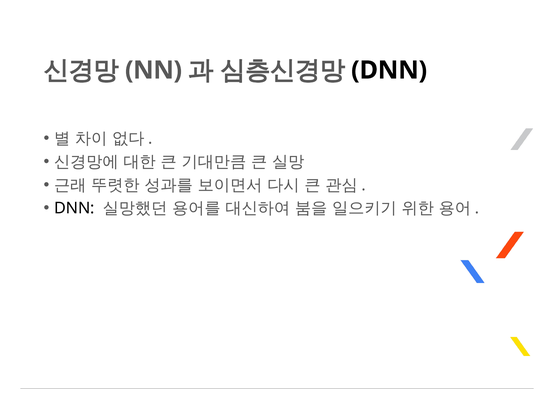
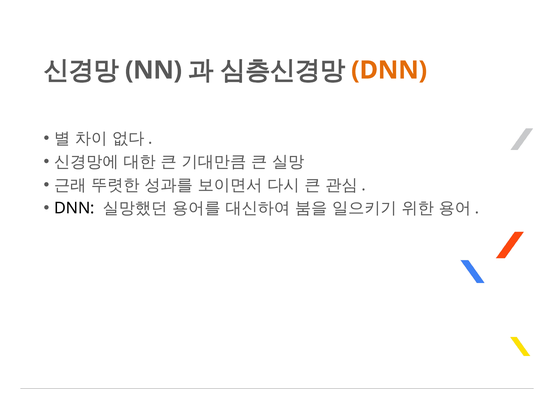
DNN colour: black -> orange (389, 70)
